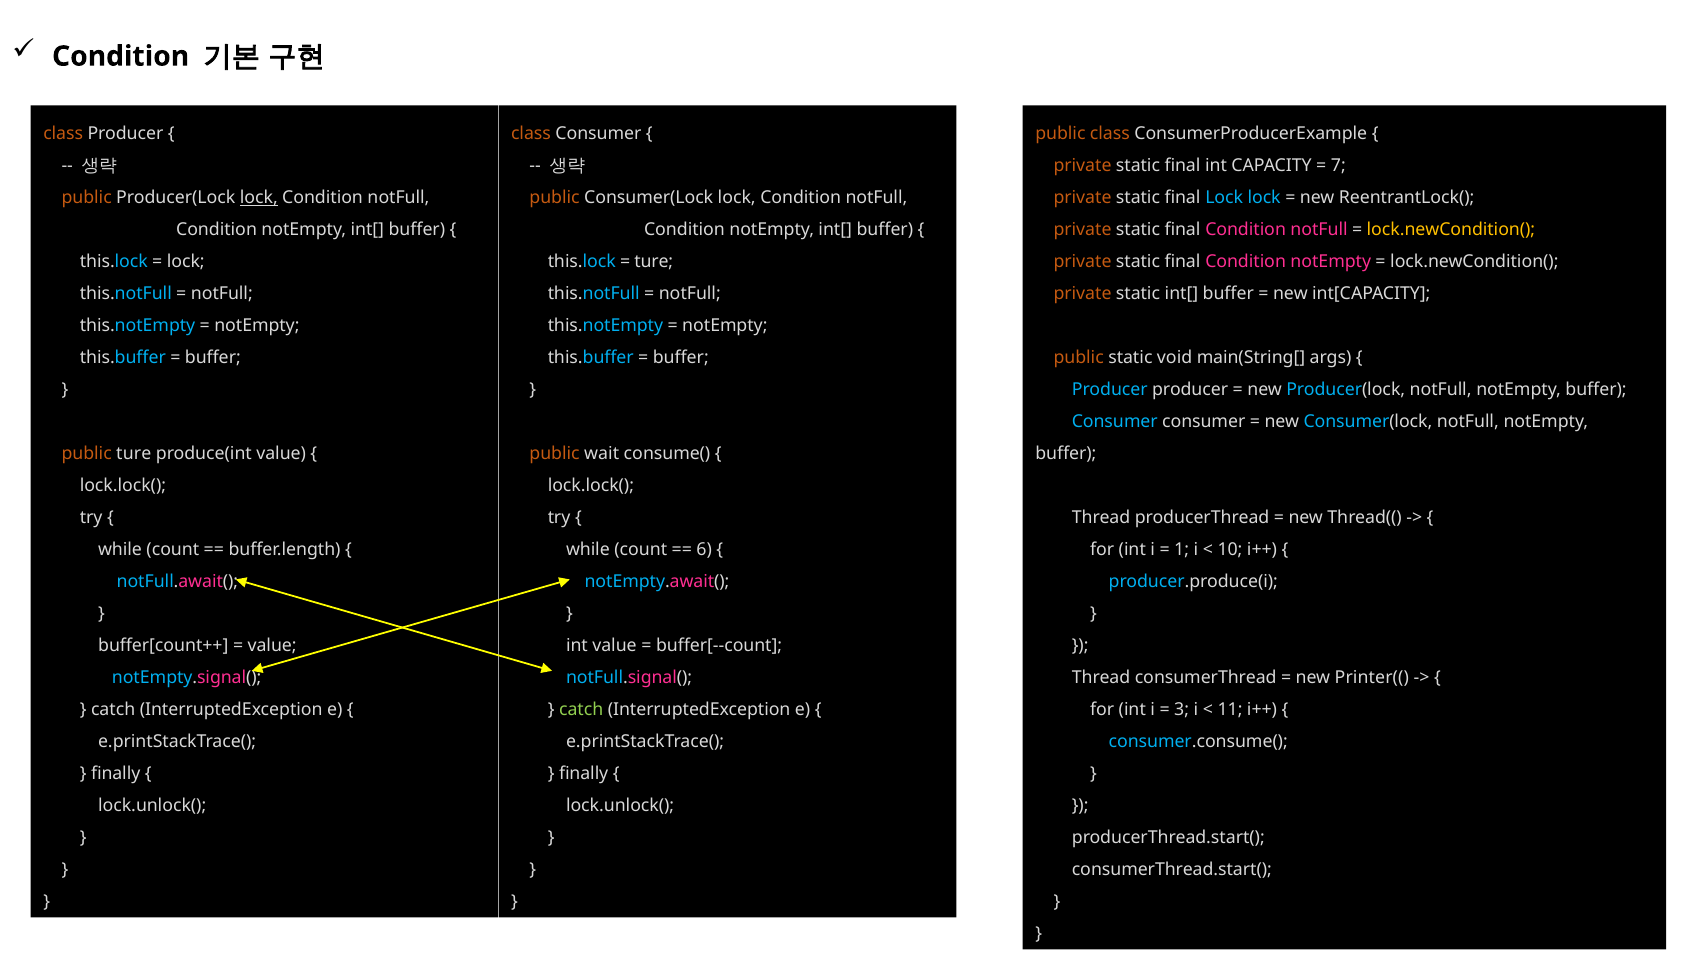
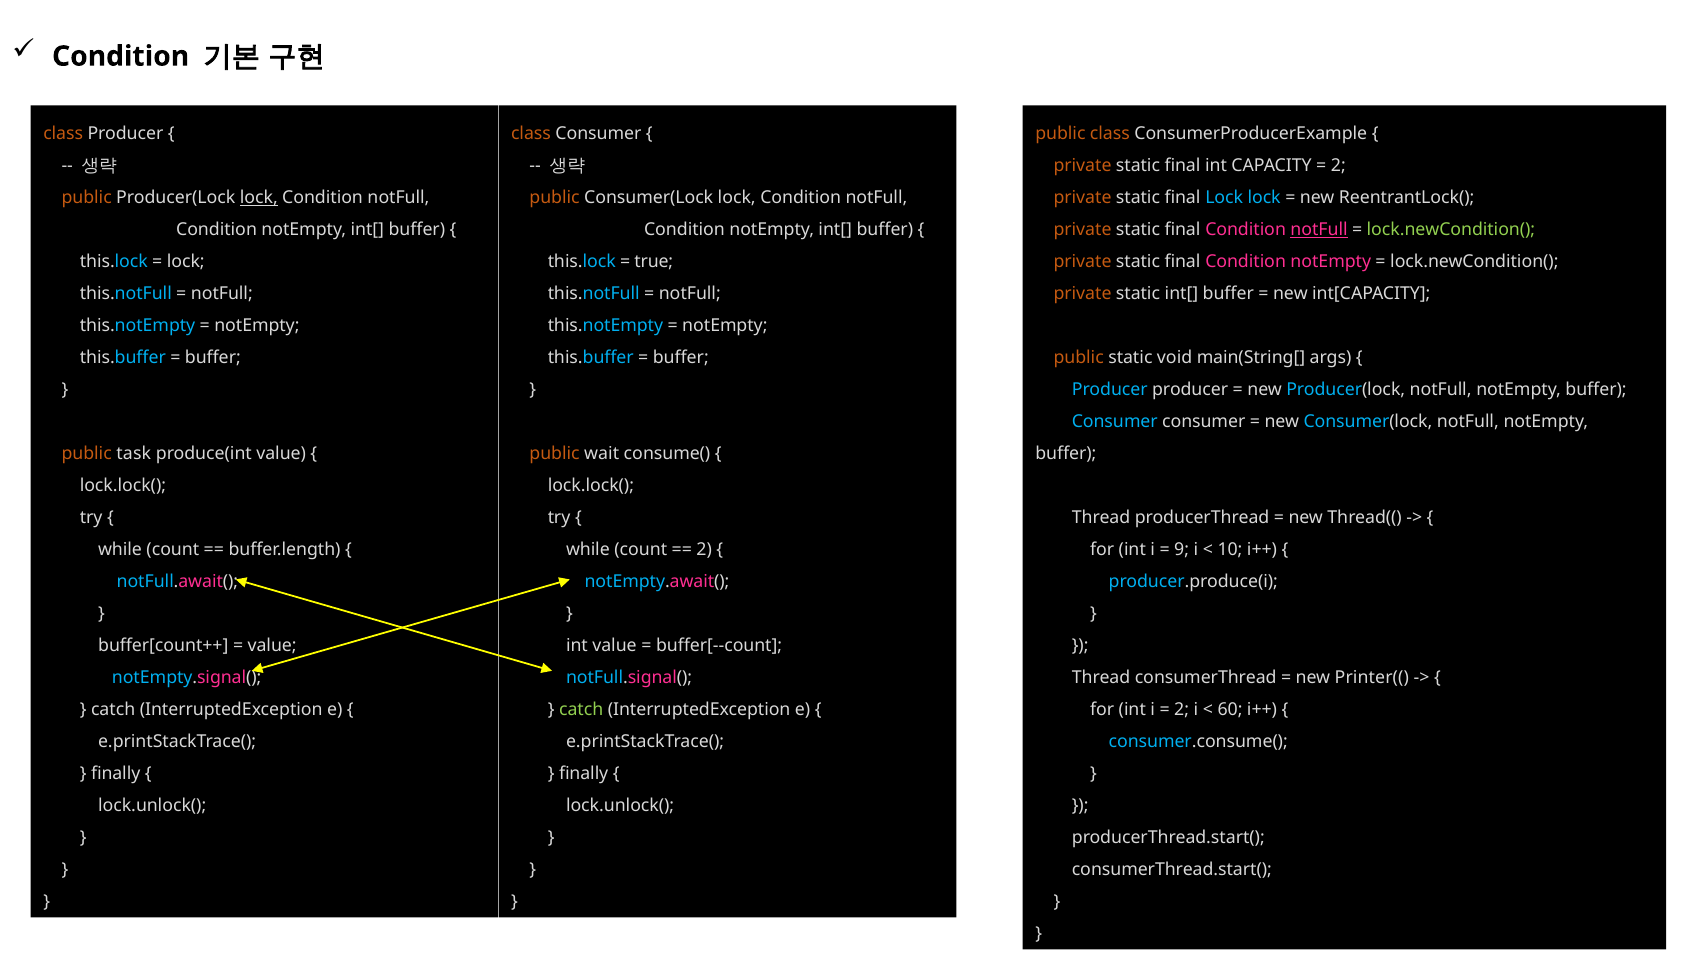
7: 7 -> 2 (1338, 166)
notFull underline: none -> present (1319, 230)
lock.newCondition( colour: yellow -> light green (1451, 230)
ture: ture -> true (654, 262)
public ture: ture -> task (134, 454)
6: 6 -> 2 (704, 550)
1: 1 -> 9 (1182, 550)
3: 3 -> 2 (1182, 709)
11: 11 -> 60 (1230, 709)
